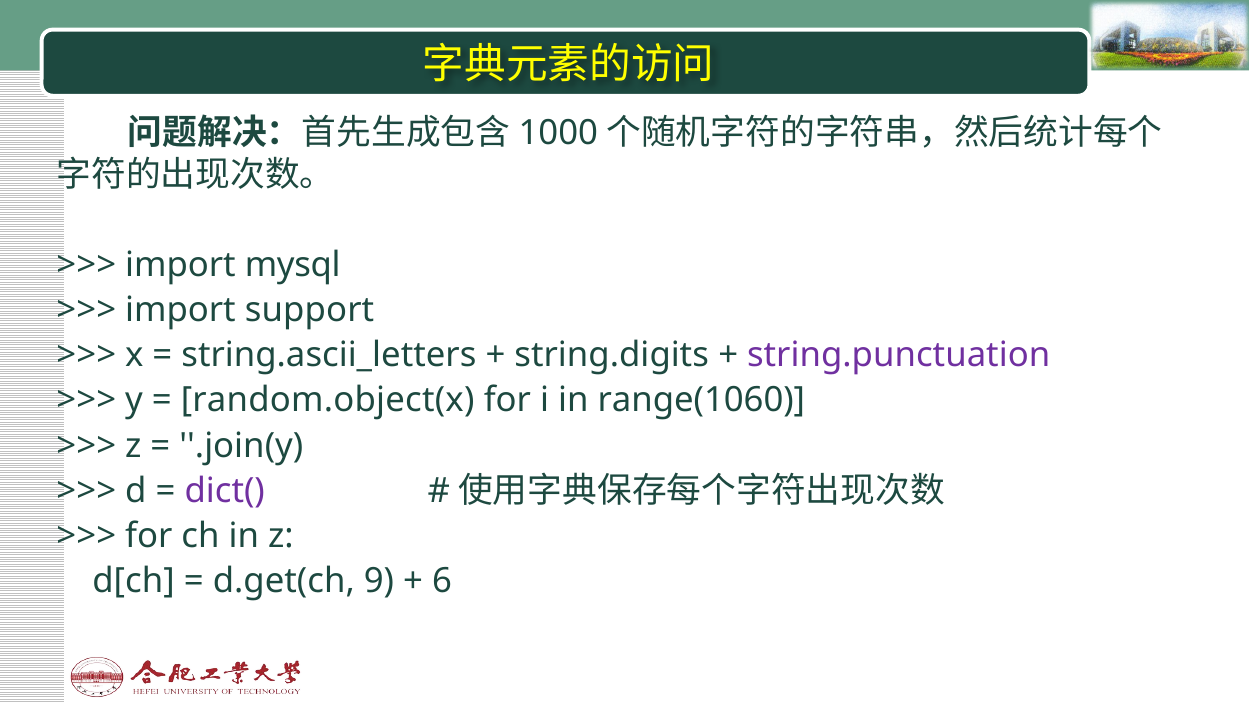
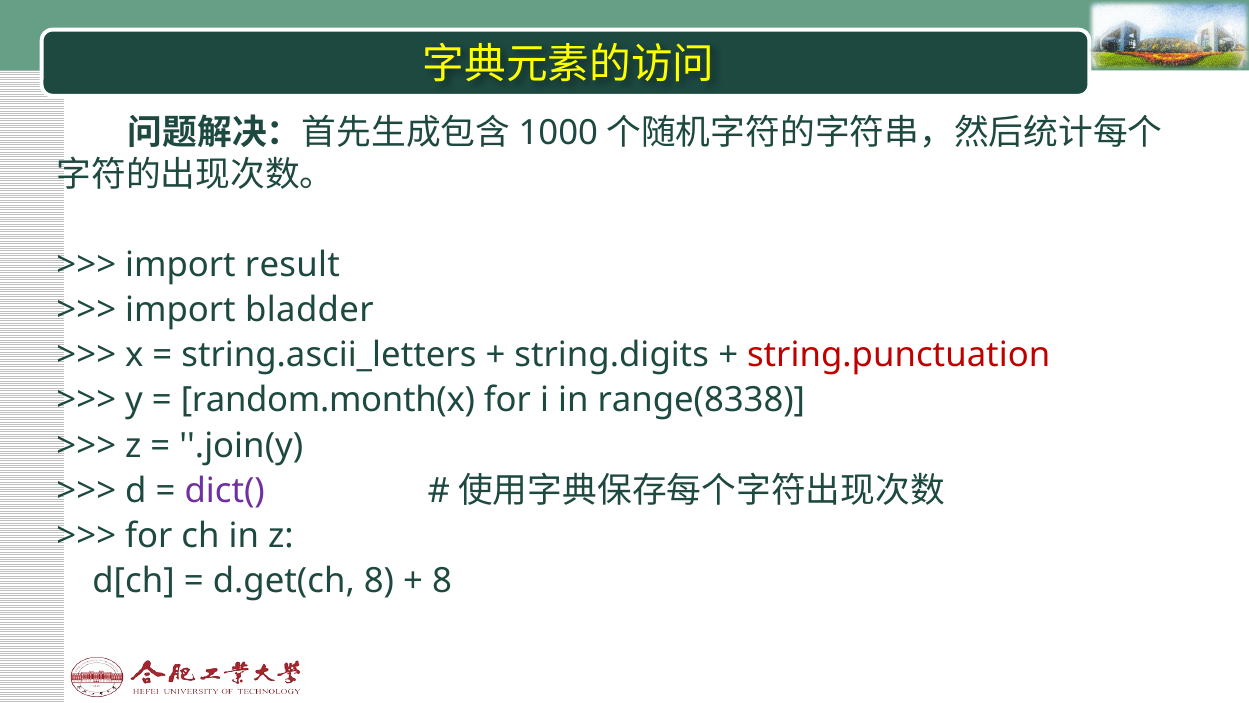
mysql: mysql -> result (292, 265)
support: support -> bladder (309, 310)
string.punctuation colour: purple -> red (899, 355)
random.object(x: random.object(x -> random.month(x (328, 400)
range(1060: range(1060 -> range(8338 (701, 400)
d.get(ch 9: 9 -> 8 (379, 581)
6: 6 -> 8 (442, 581)
